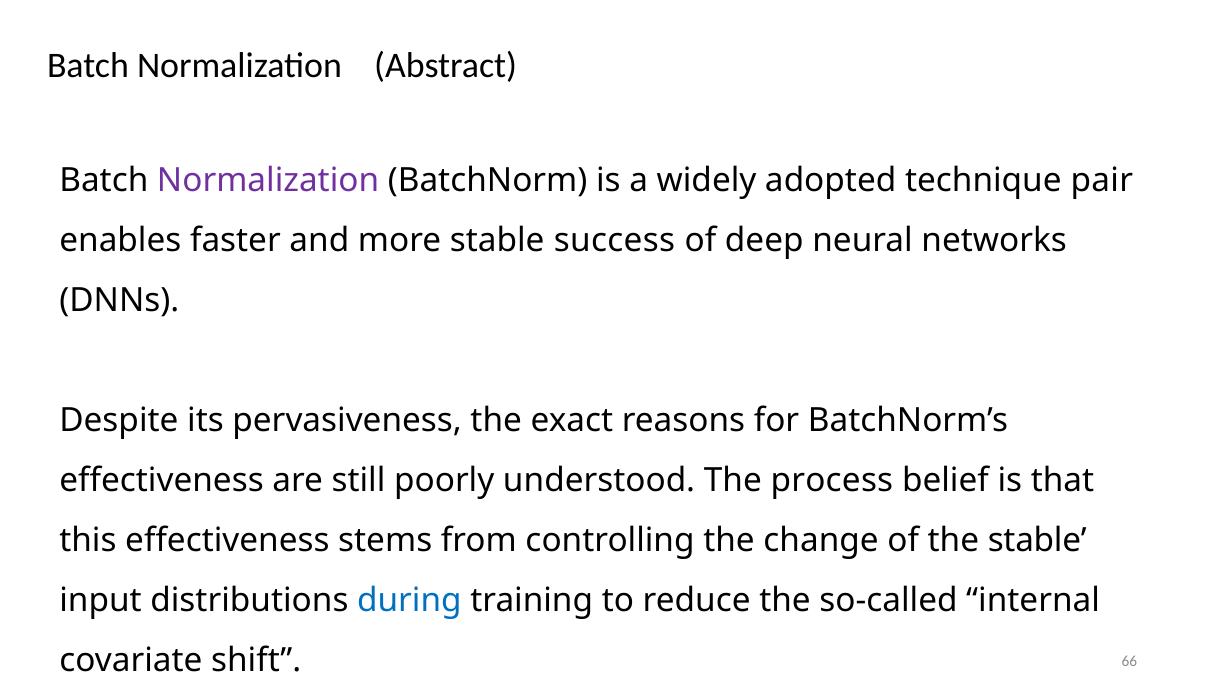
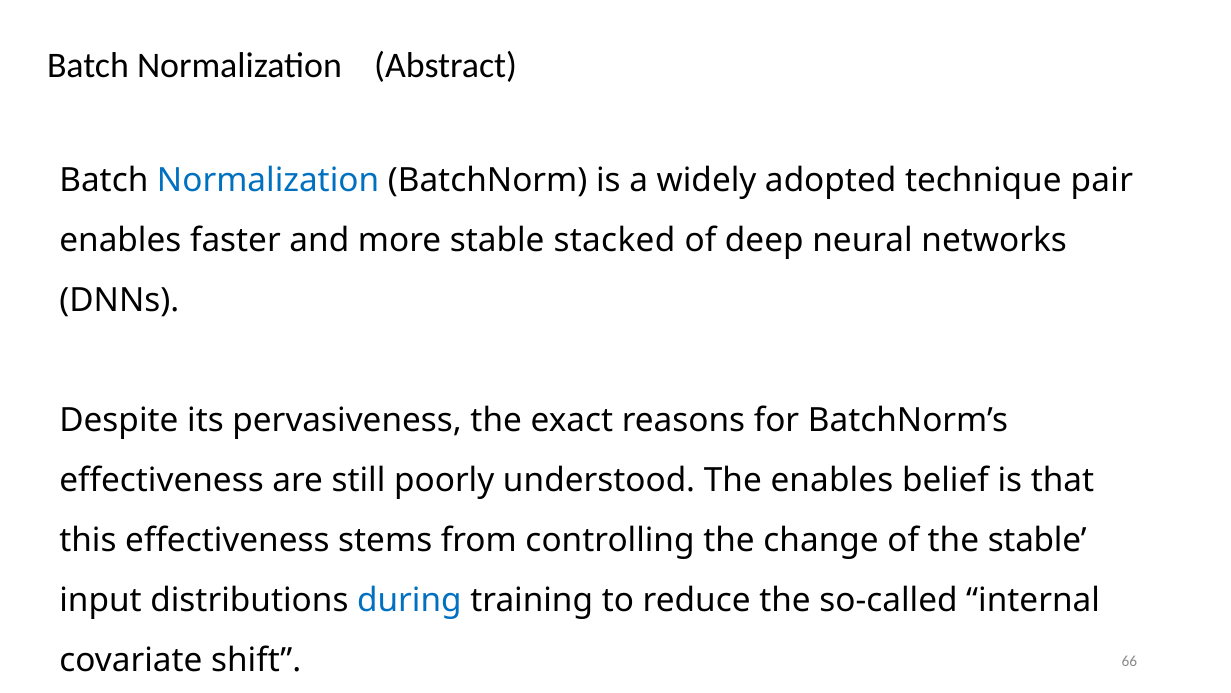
Normalization colour: purple -> blue (268, 180)
success: success -> stacked (614, 240)
The process: process -> enables (832, 480)
